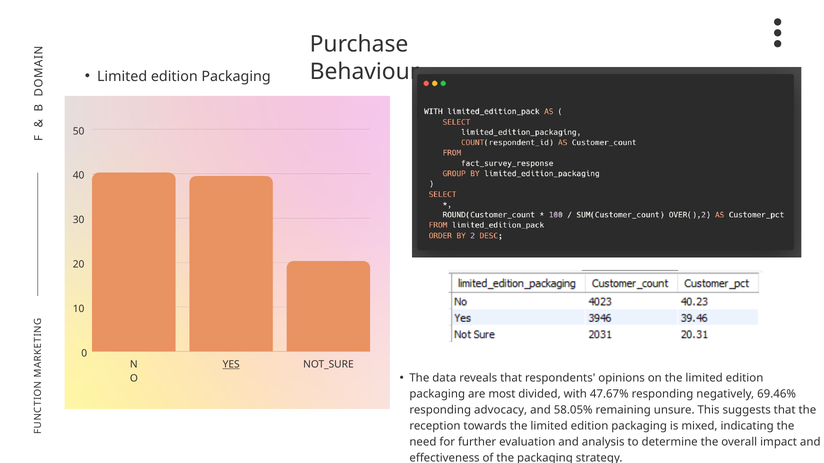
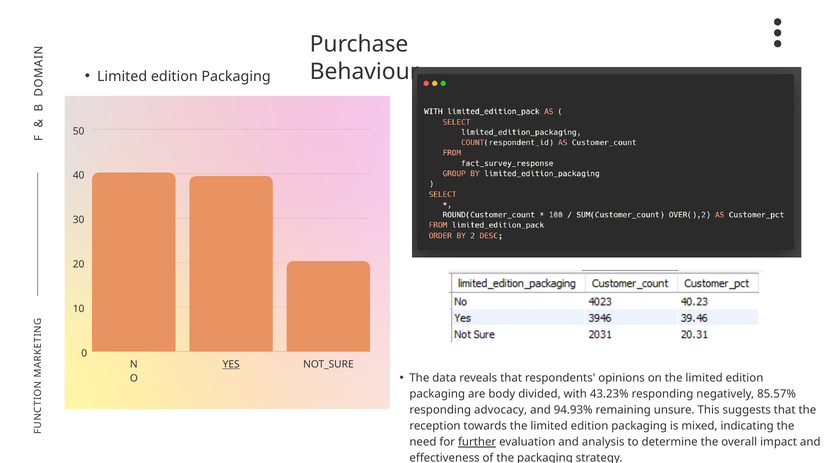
most: most -> body (502, 394)
47.67%: 47.67% -> 43.23% (609, 394)
69.46%: 69.46% -> 85.57% (777, 394)
58.05%: 58.05% -> 94.93% (573, 410)
further underline: none -> present (477, 442)
